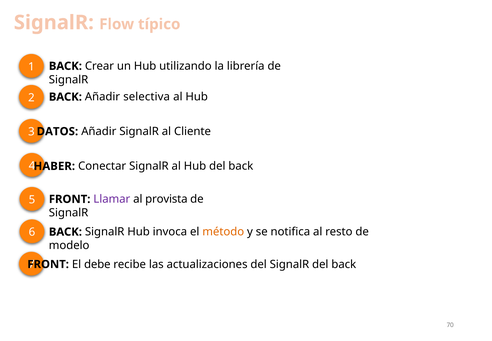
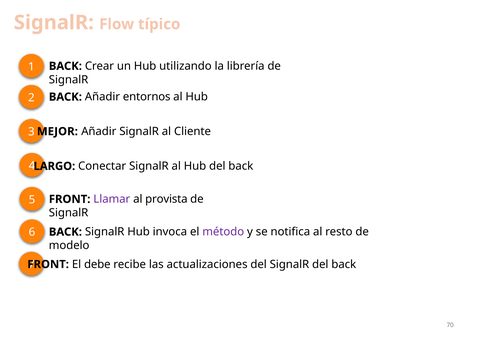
selectiva: selectiva -> entornos (147, 97)
DATOS: DATOS -> MEJOR (57, 131)
HABER: HABER -> LARGO (54, 166)
método colour: orange -> purple (223, 232)
